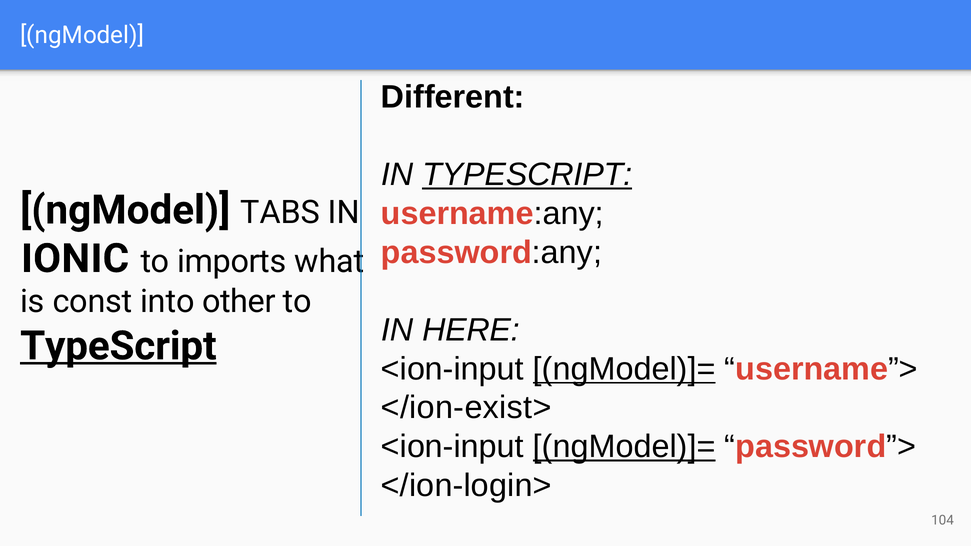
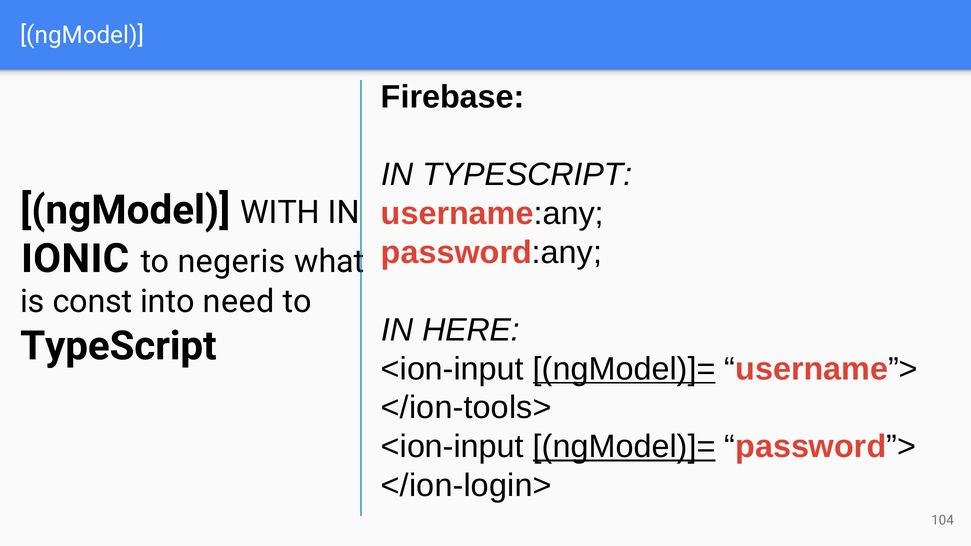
Different: Different -> Firebase (453, 97)
TYPESCRIPT underline: present -> none (527, 175)
TABS: TABS -> WITH (280, 213)
imports: imports -> negeris (232, 261)
other: other -> need (239, 302)
TypeScript underline: present -> none (118, 346)
</ion-exist>: </ion-exist> -> </ion-tools> (466, 408)
